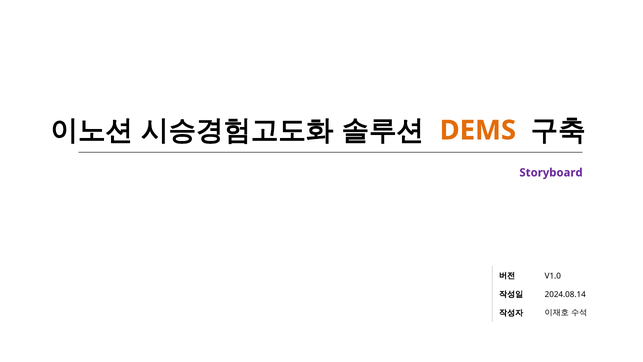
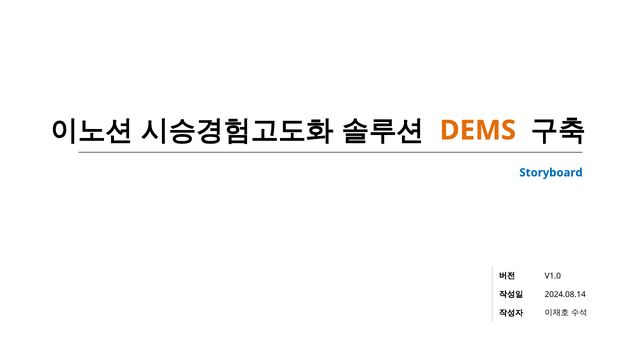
Storyboard colour: purple -> blue (551, 172)
